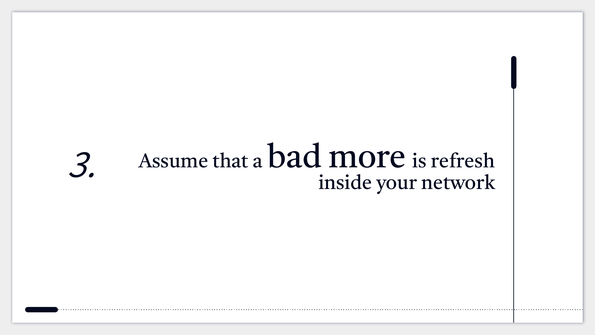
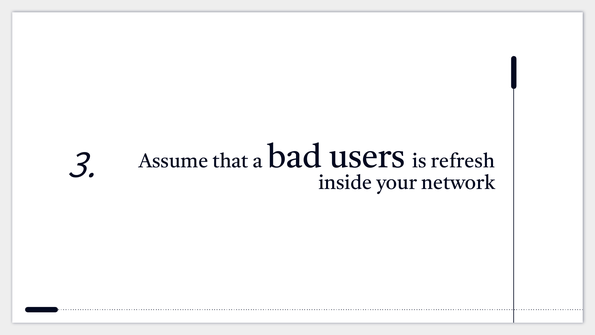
more: more -> users (367, 156)
